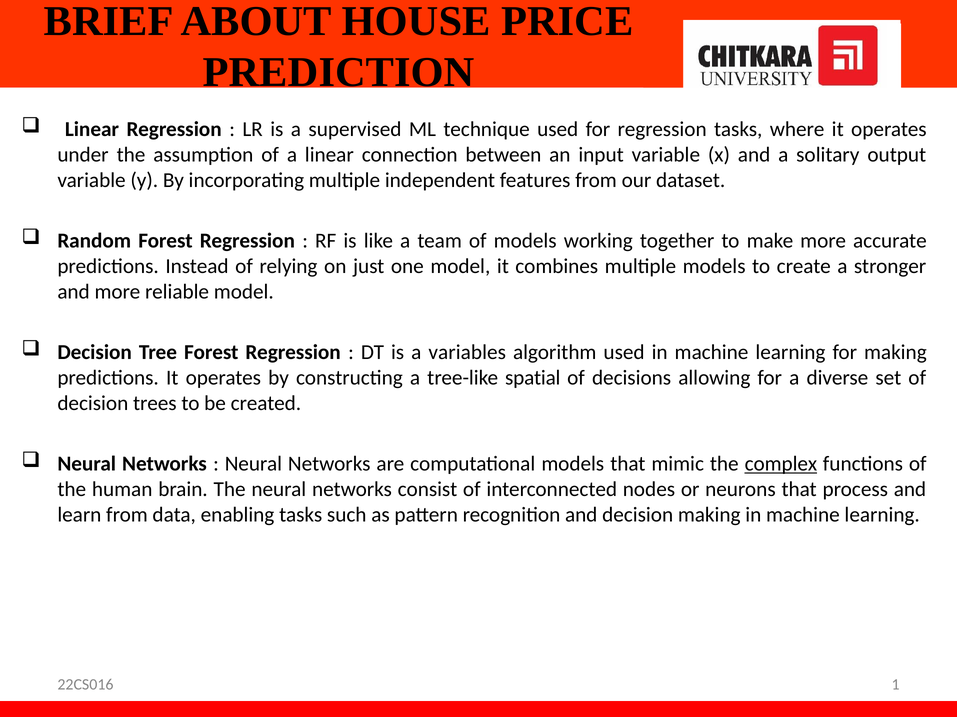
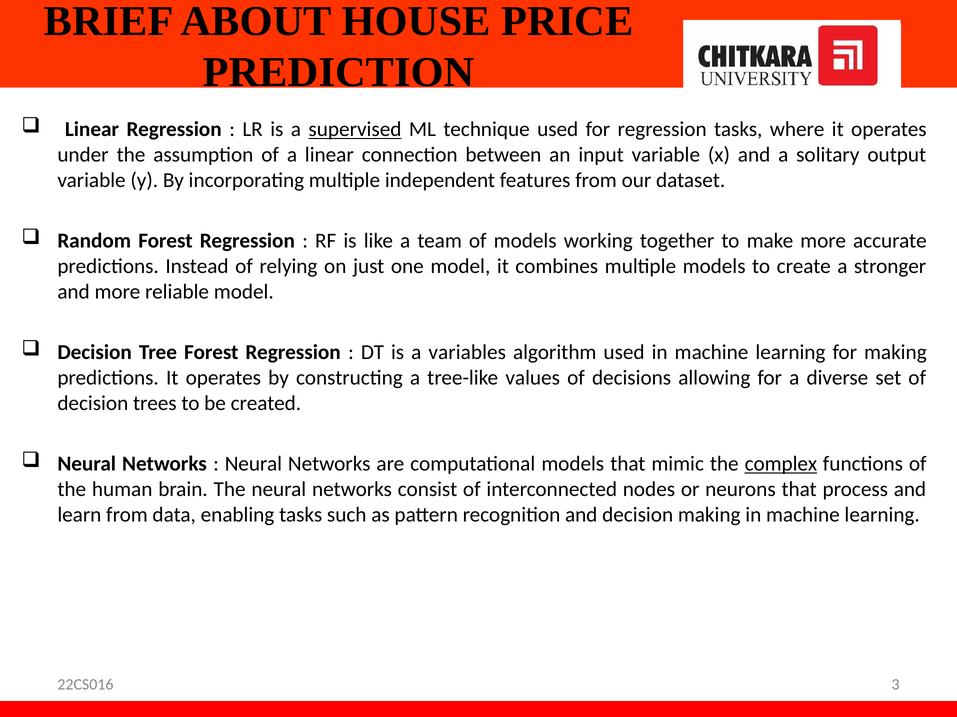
supervised underline: none -> present (355, 129)
spatial: spatial -> values (533, 378)
1: 1 -> 3 (896, 685)
